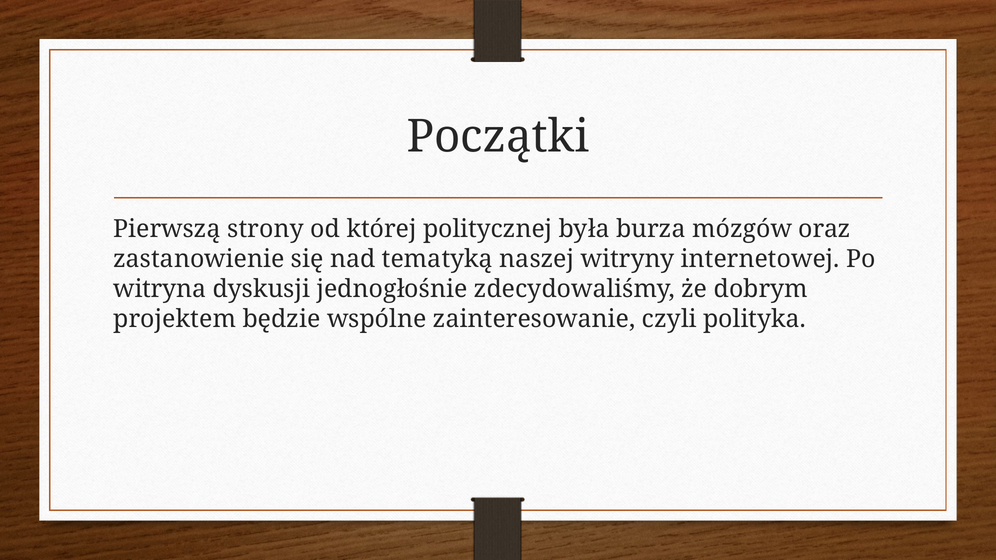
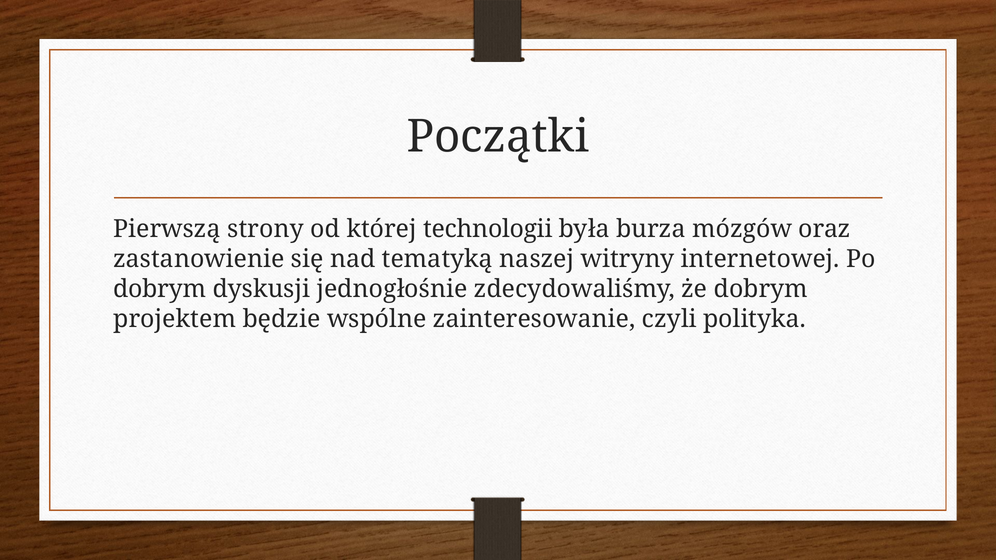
politycznej: politycznej -> technologii (488, 229)
witryna: witryna -> dobrym (160, 289)
